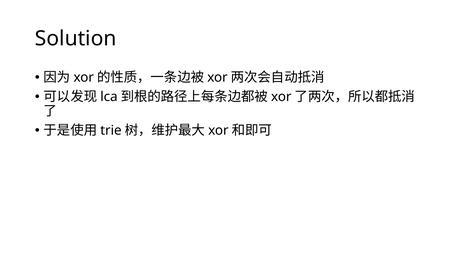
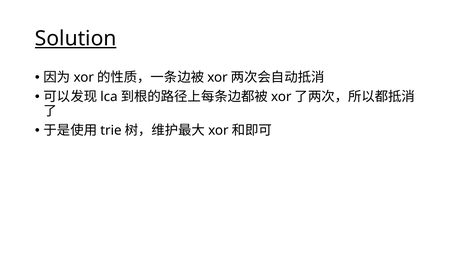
Solution underline: none -> present (76, 39)
